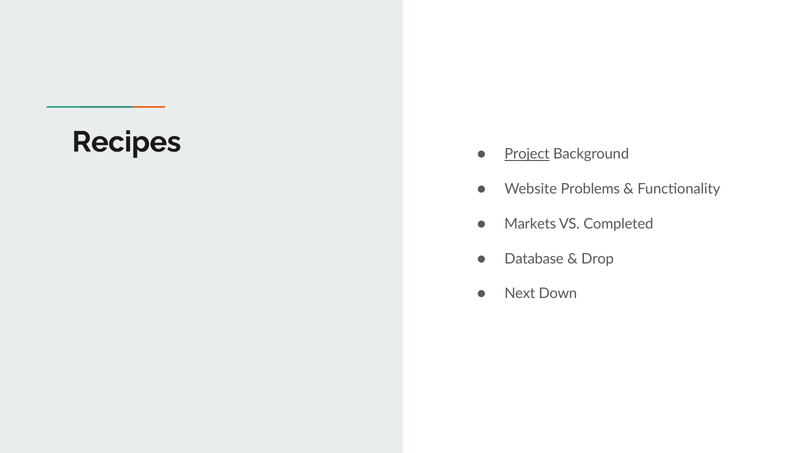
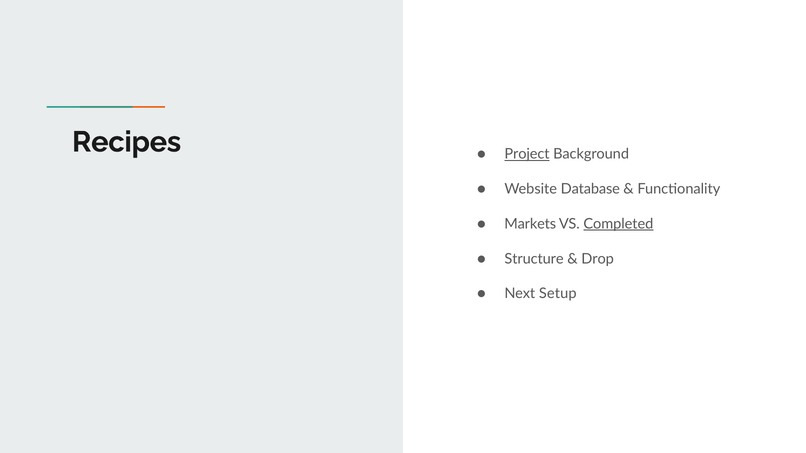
Problems: Problems -> Database (590, 189)
Completed underline: none -> present (618, 224)
Database: Database -> Structure (534, 259)
Down: Down -> Setup (558, 294)
